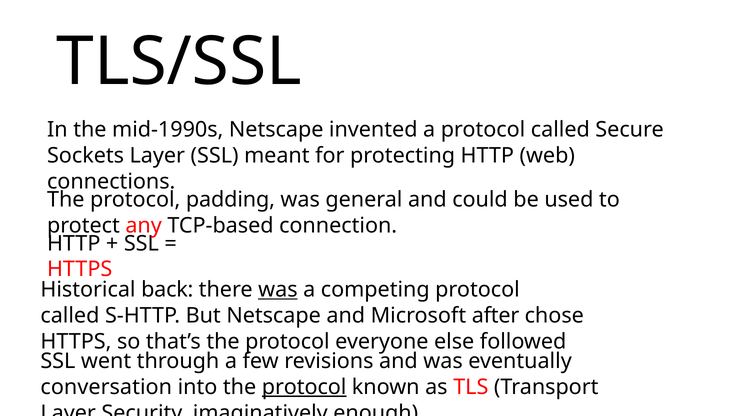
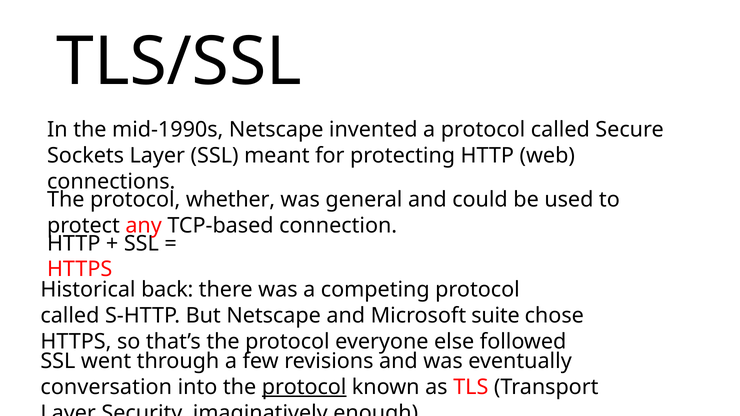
padding: padding -> whether (231, 200)
was underline: present -> none (278, 290)
after: after -> suite (496, 316)
